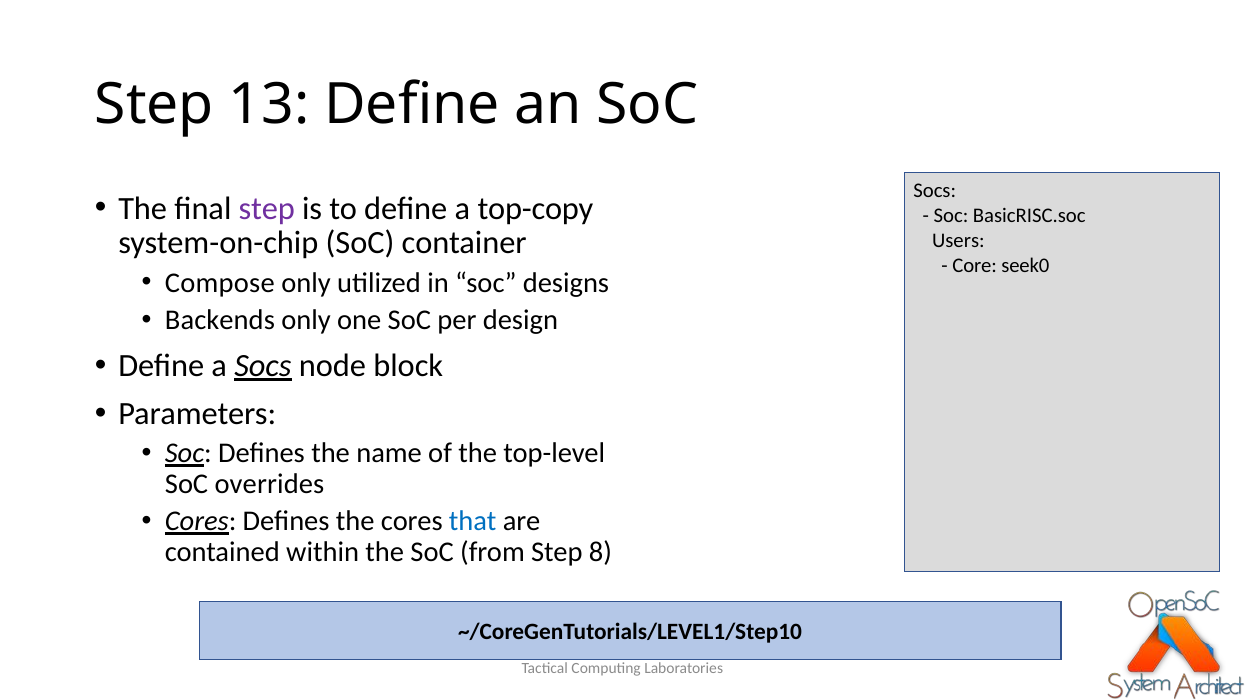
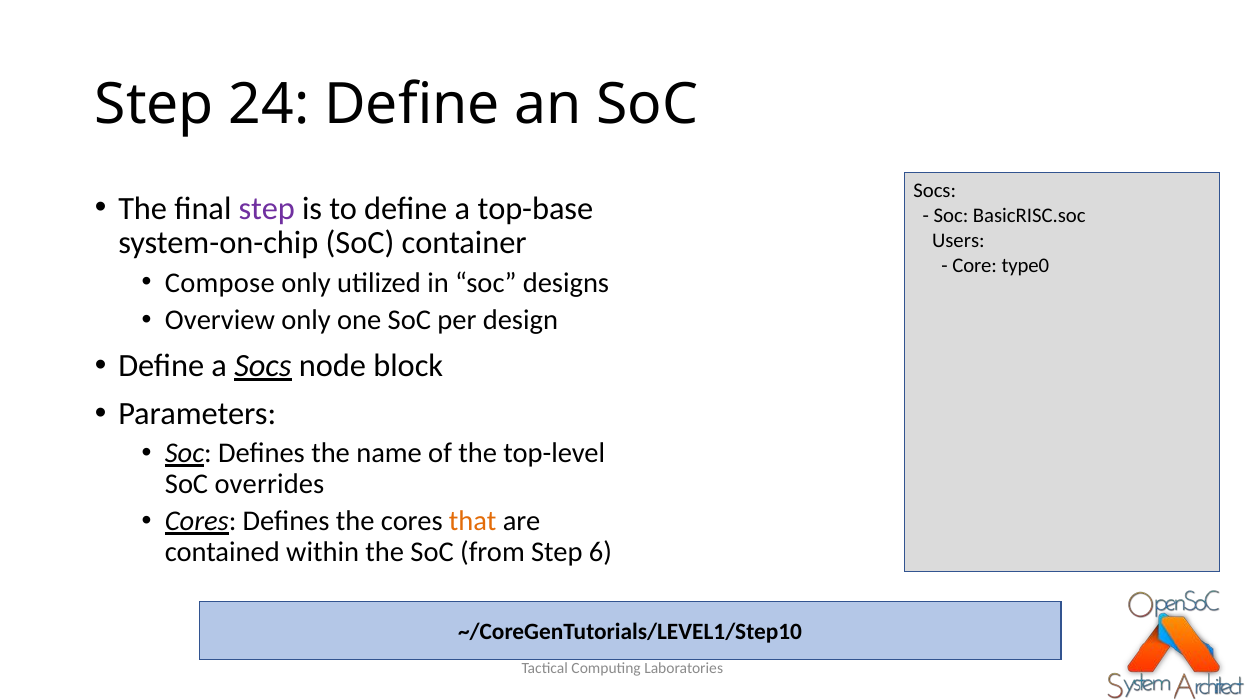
13: 13 -> 24 (269, 105)
top-copy: top-copy -> top-base (535, 208)
seek0: seek0 -> type0 (1025, 266)
Backends: Backends -> Overview (220, 320)
that colour: blue -> orange (473, 521)
8: 8 -> 6 (600, 552)
